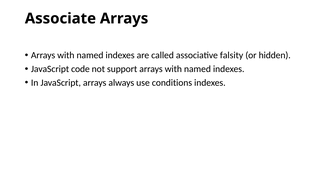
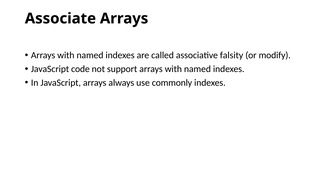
hidden: hidden -> modify (275, 55)
conditions: conditions -> commonly (172, 82)
